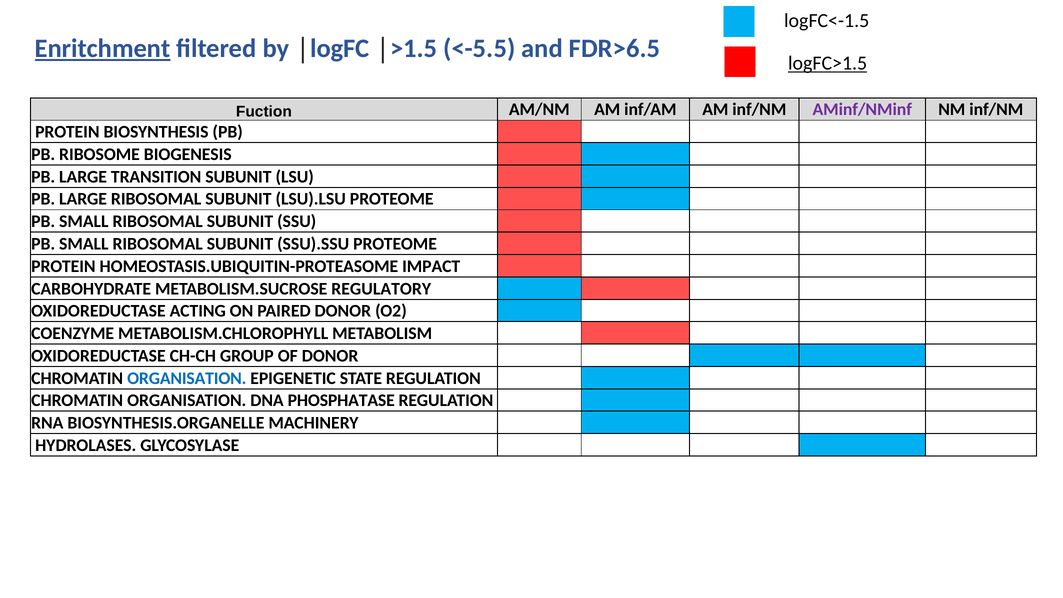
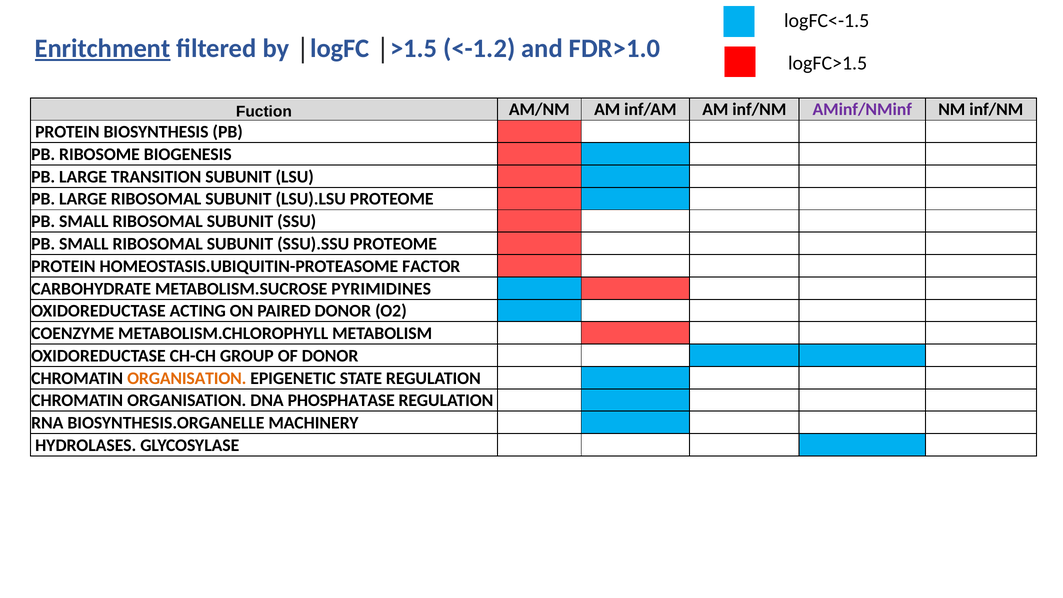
<-5.5: <-5.5 -> <-1.2 (479, 49)
FDR>6.5: FDR>6.5 -> FDR>1.0 (614, 49)
logFC>1.5 underline: present -> none (828, 63)
IMPACT: IMPACT -> FACTOR (431, 266)
REGULATORY: REGULATORY -> PYRIMIDINES (381, 289)
ORGANISATION colour: blue -> orange (187, 378)
